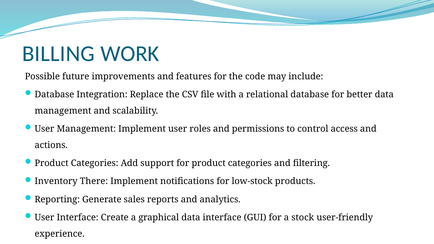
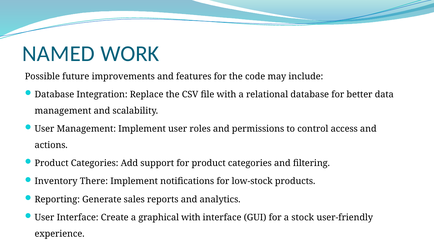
BILLING: BILLING -> NAMED (58, 54)
graphical data: data -> with (191, 218)
